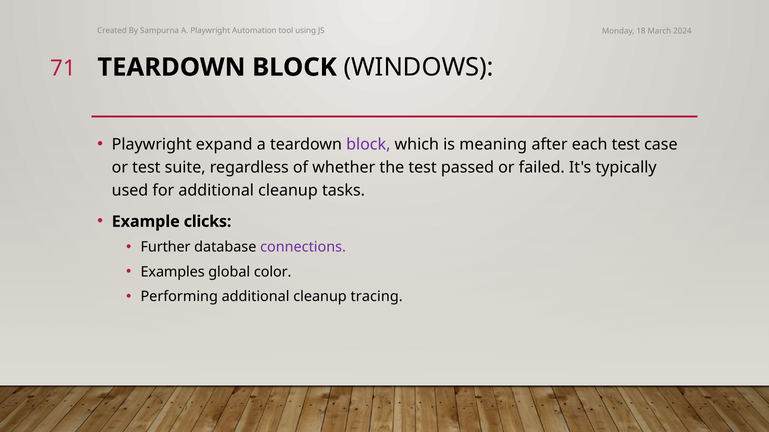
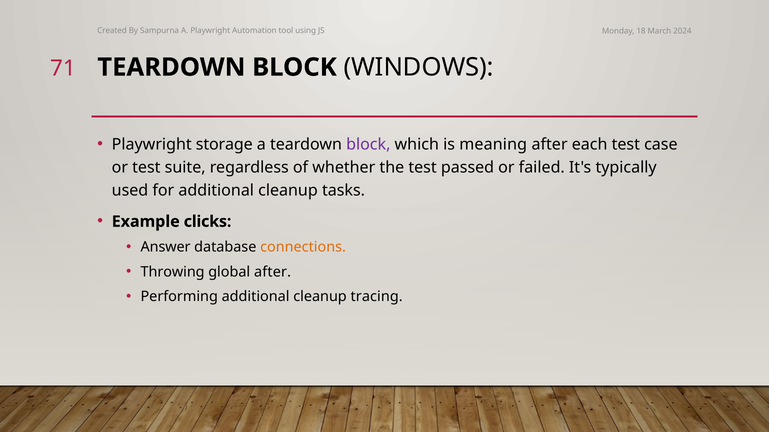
expand: expand -> storage (224, 145)
Further: Further -> Answer (166, 247)
connections colour: purple -> orange (303, 247)
Examples: Examples -> Throwing (173, 272)
global color: color -> after (273, 272)
